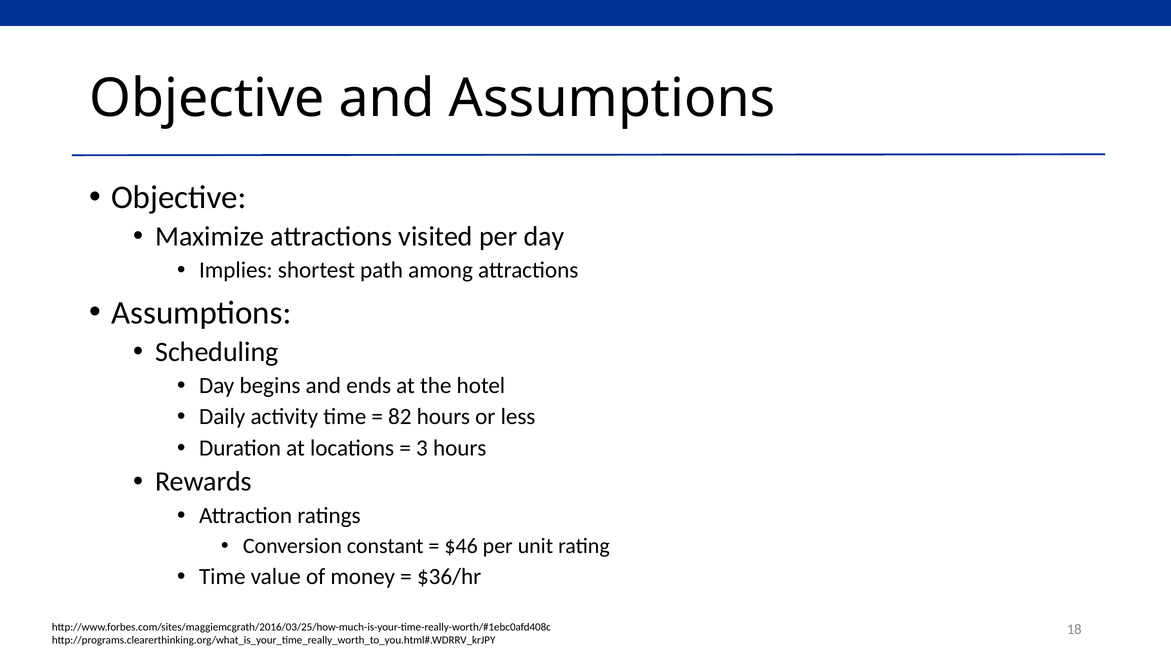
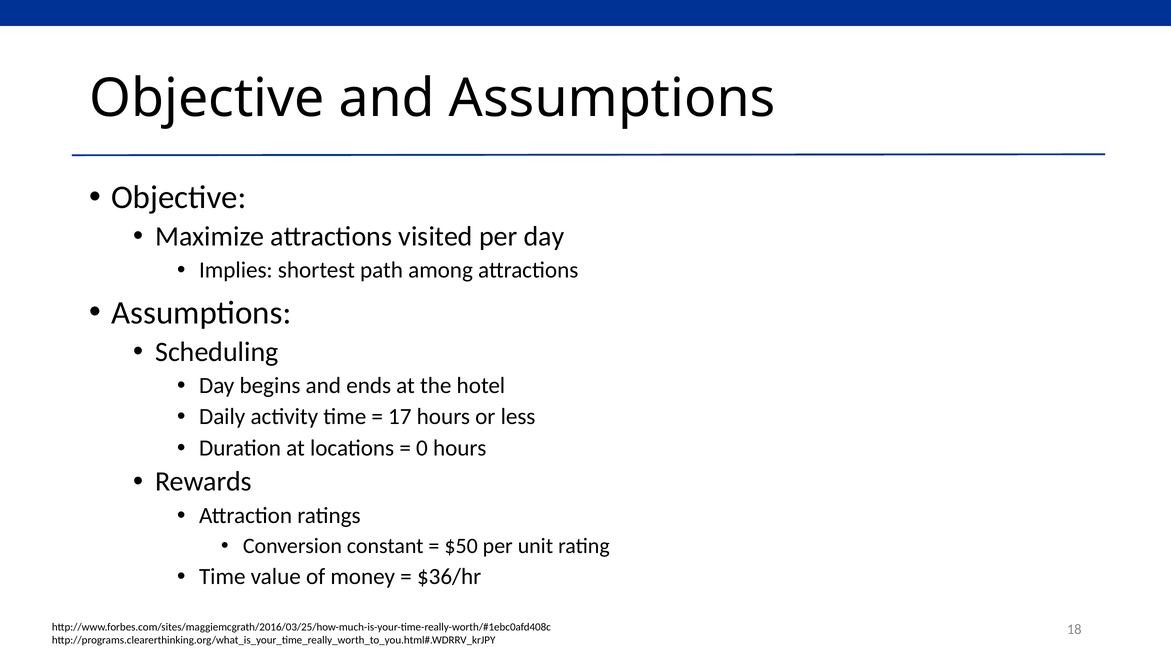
82: 82 -> 17 (400, 417)
3: 3 -> 0 (422, 448)
$46: $46 -> $50 (461, 546)
